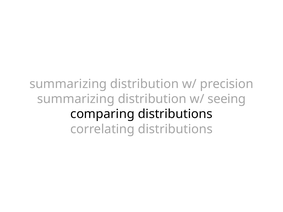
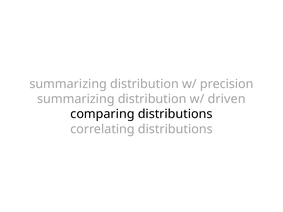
seeing: seeing -> driven (227, 99)
